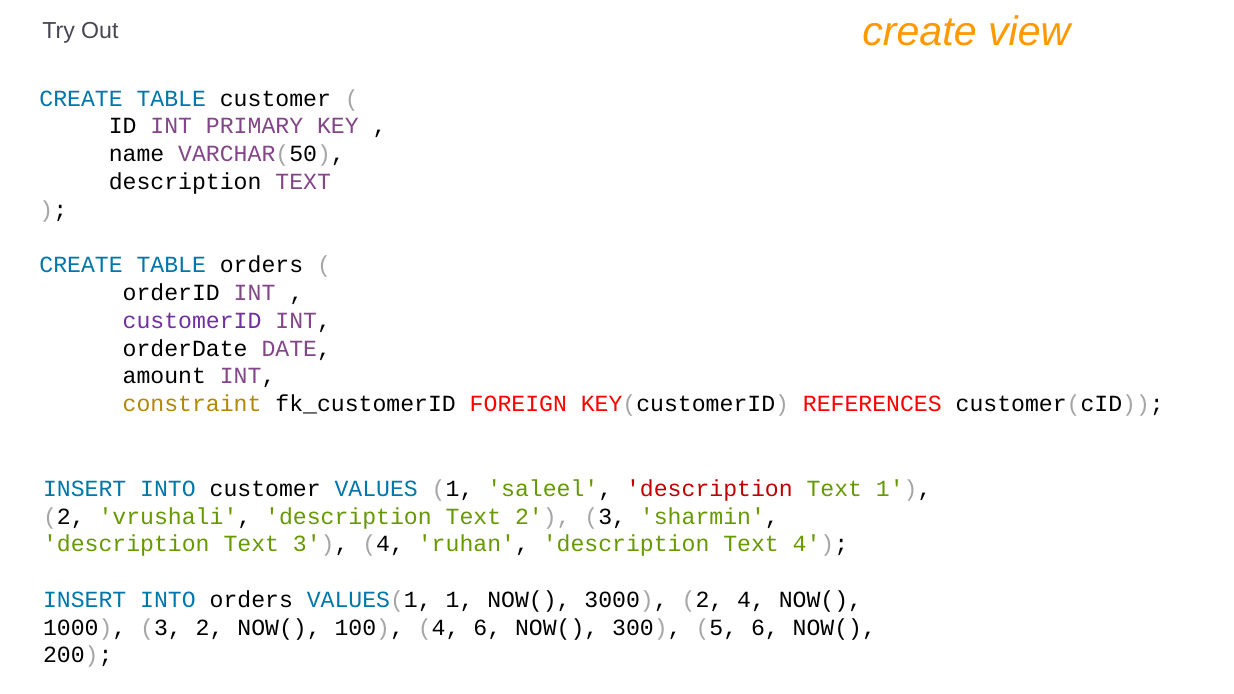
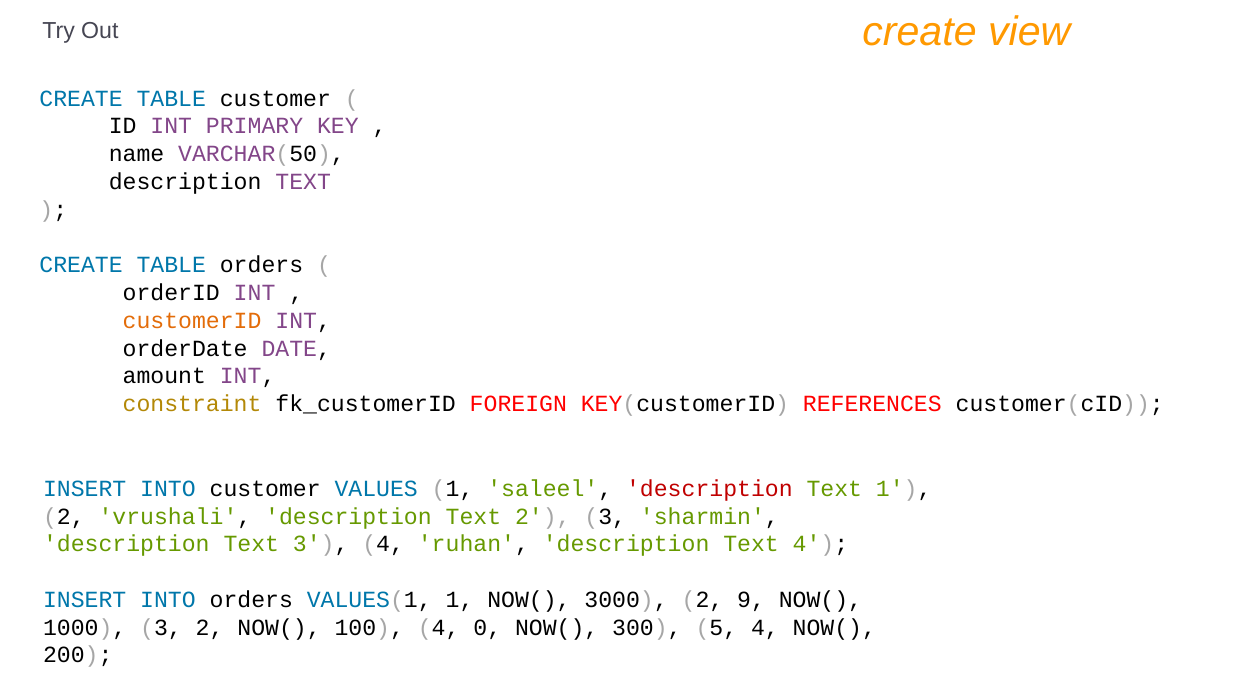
customerID colour: purple -> orange (192, 321)
2 4: 4 -> 9 (751, 600)
4 6: 6 -> 0 (487, 628)
5 6: 6 -> 4 (765, 628)
